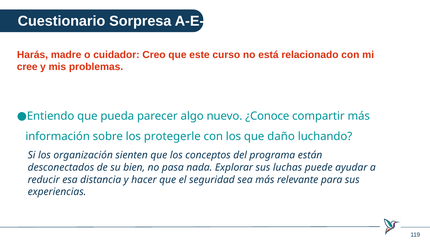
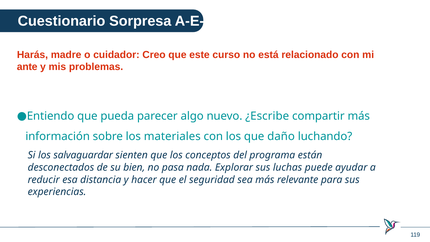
cree: cree -> ante (27, 67)
¿Conoce: ¿Conoce -> ¿Escribe (267, 116)
protegerle: protegerle -> materiales (172, 136)
organización: organización -> salvaguardar (83, 155)
